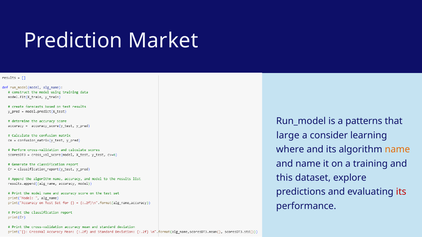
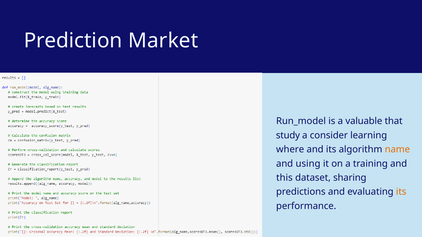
patterns: patterns -> valuable (364, 121)
large: large -> study (288, 136)
and name: name -> using (308, 164)
explore: explore -> sharing (350, 178)
its colour: red -> orange (401, 192)
